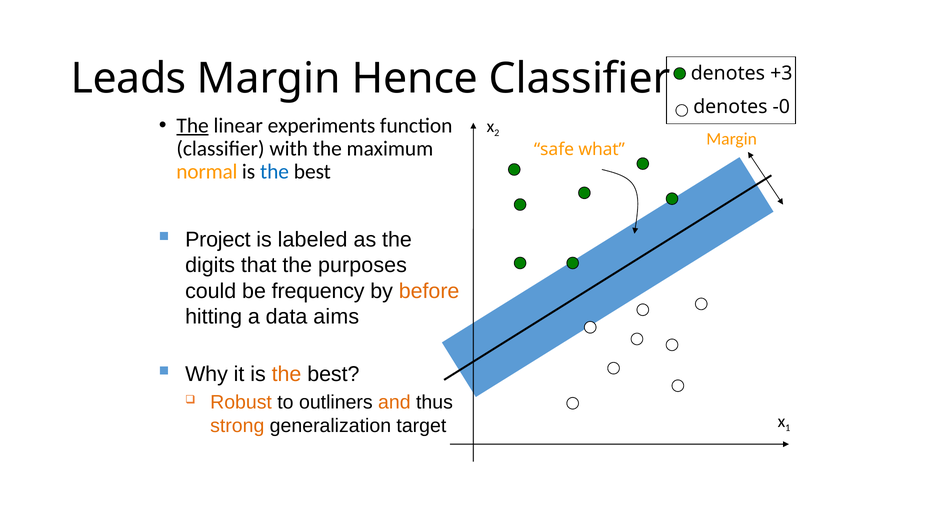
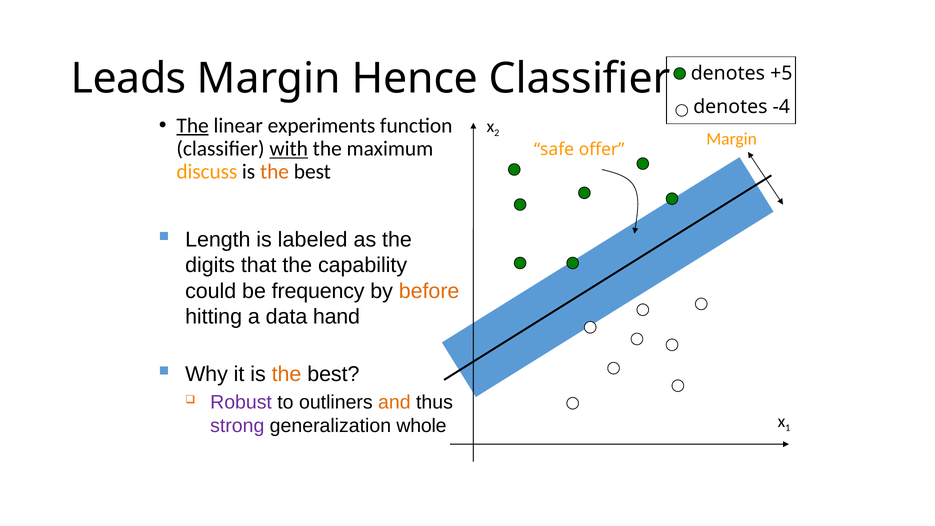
+3: +3 -> +5 (781, 73)
-0: -0 -> -4 (781, 107)
with underline: none -> present (289, 149)
what: what -> offer (602, 150)
normal: normal -> discuss (207, 172)
the colour: blue -> orange (275, 172)
Project: Project -> Length (218, 239)
purposes: purposes -> capability (363, 265)
aims: aims -> hand (336, 317)
Robust colour: orange -> purple (241, 402)
strong colour: orange -> purple (237, 426)
target: target -> whole (422, 426)
